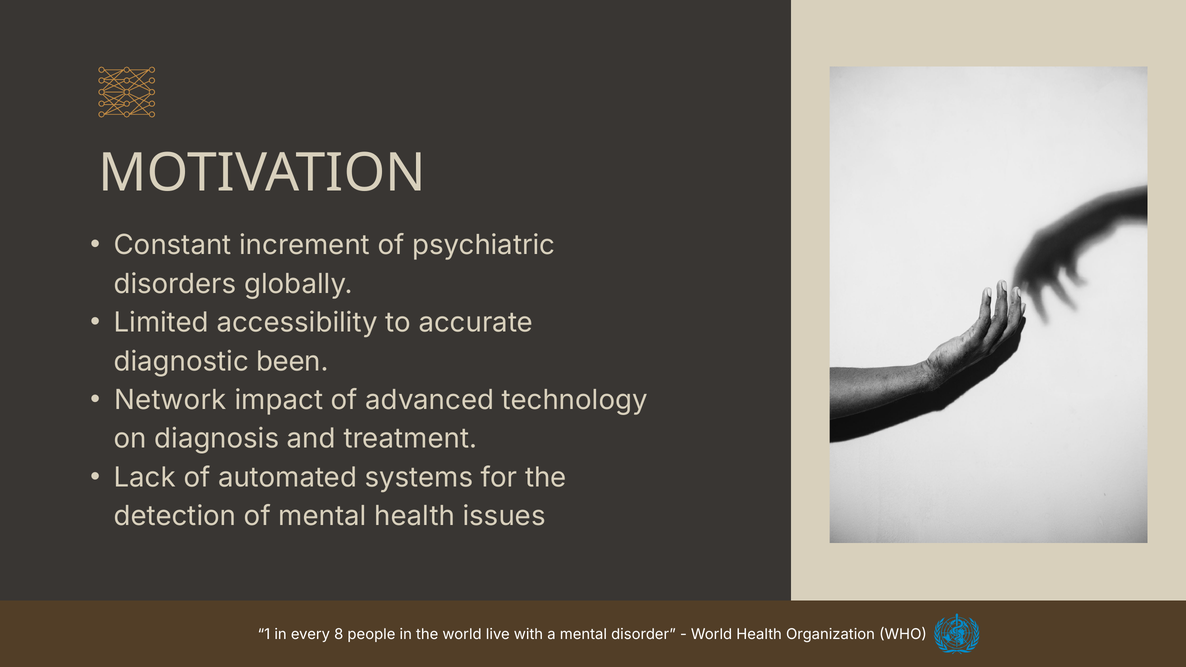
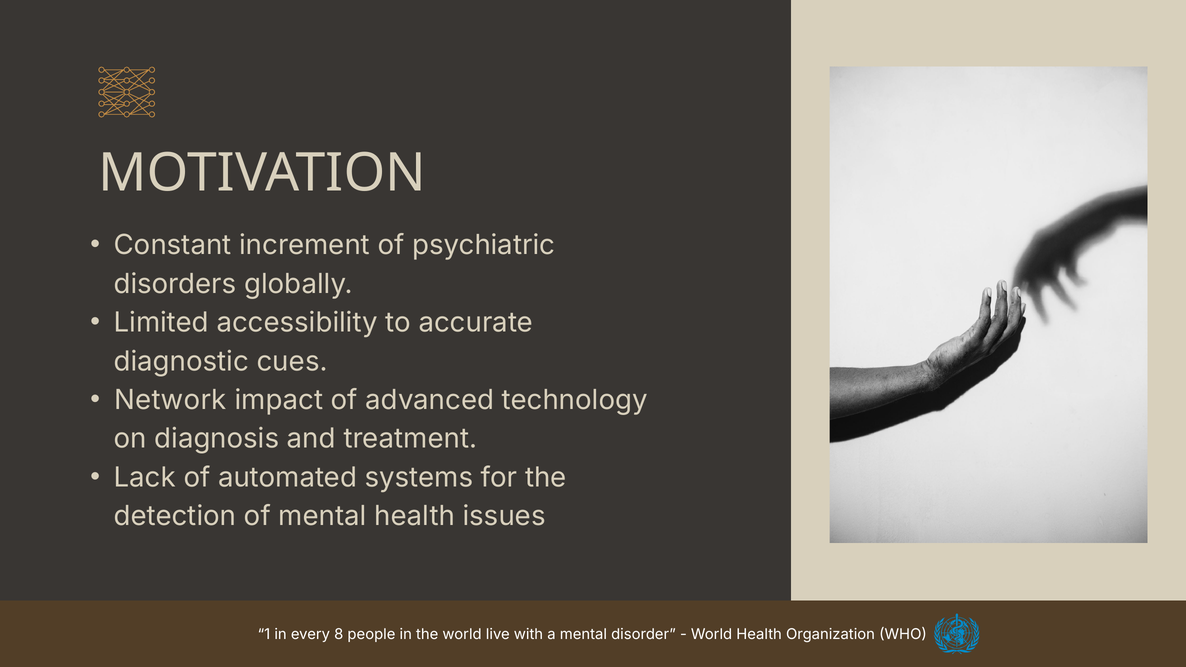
been: been -> cues (292, 361)
